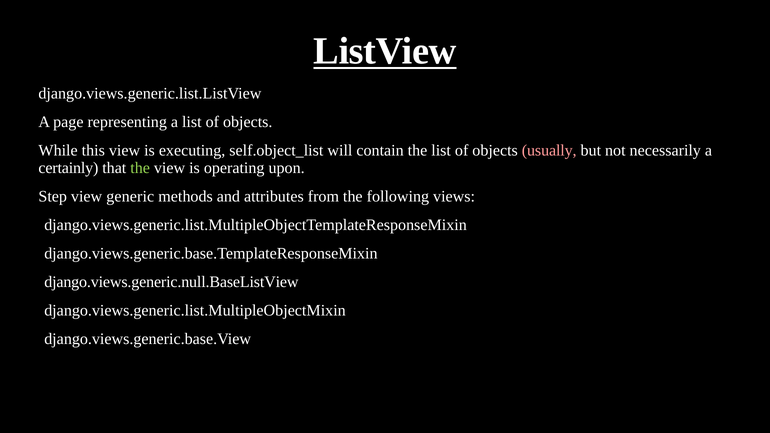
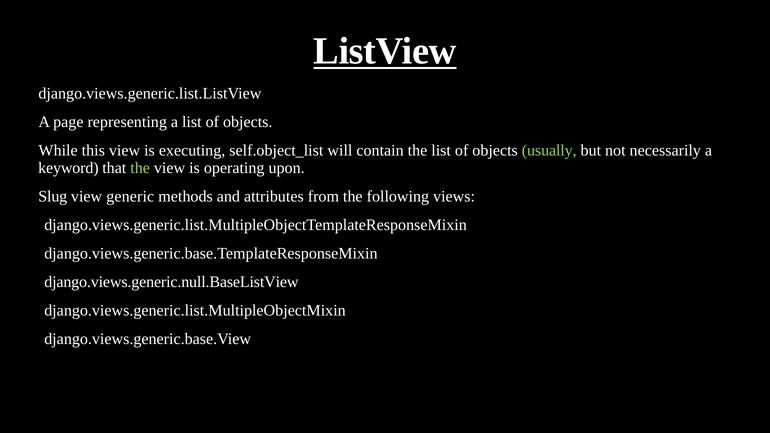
usually colour: pink -> light green (549, 150)
certainly: certainly -> keyword (68, 168)
Step: Step -> Slug (53, 196)
